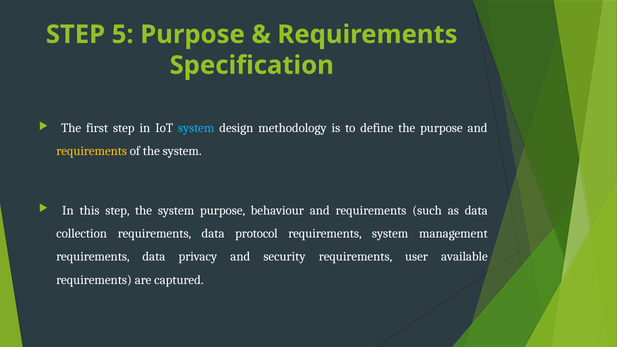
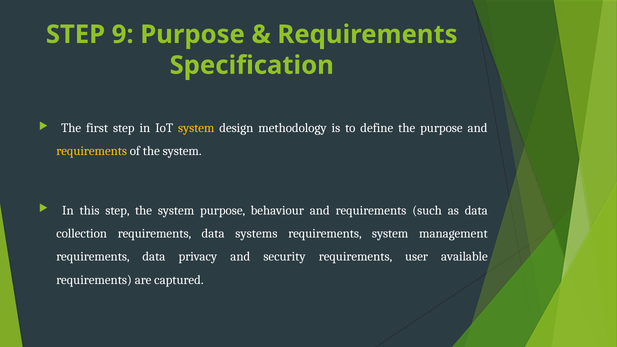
5: 5 -> 9 (123, 34)
system colour: light blue -> yellow (196, 128)
protocol: protocol -> systems (256, 234)
